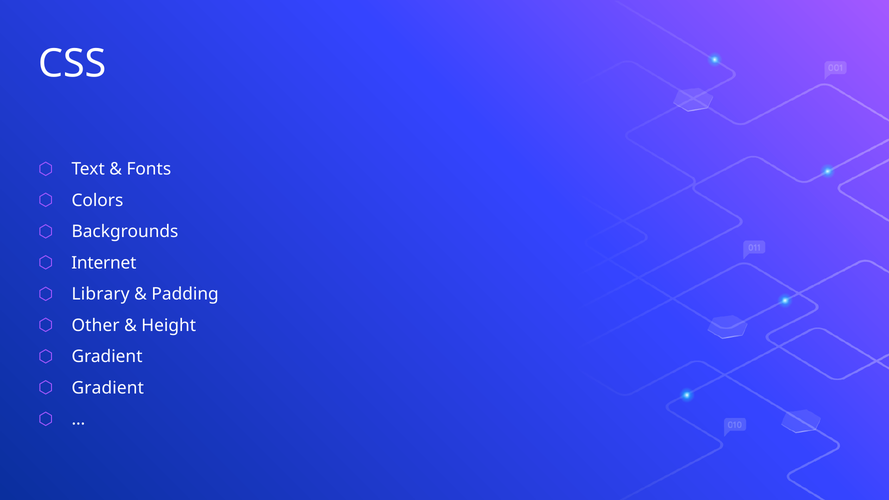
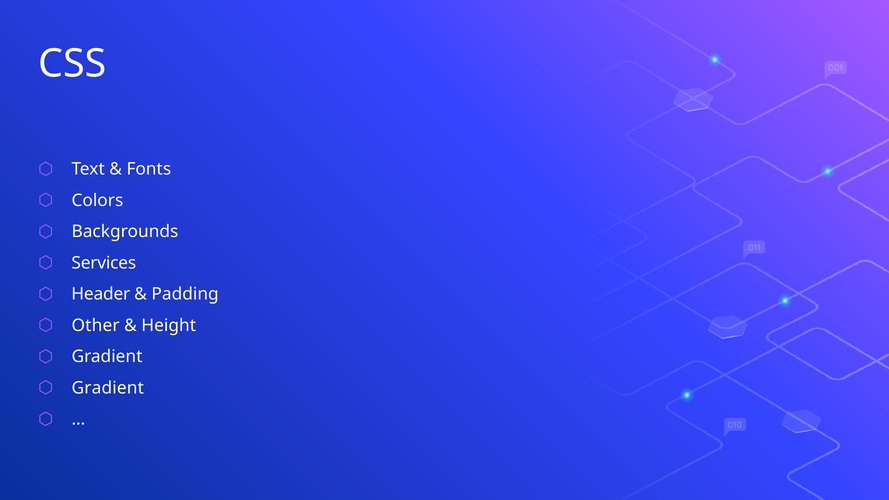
Internet: Internet -> Services (104, 263)
Library: Library -> Header (101, 294)
